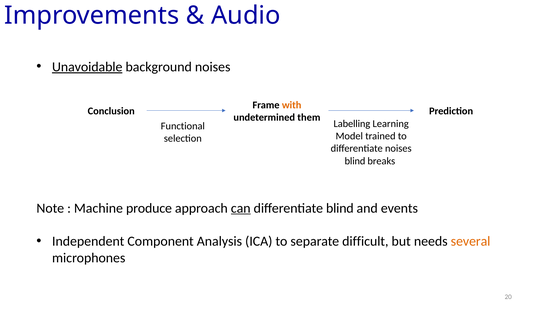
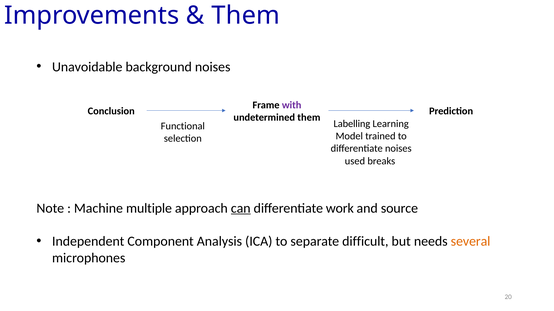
Audio: Audio -> Them (246, 16)
Unavoidable underline: present -> none (87, 67)
with colour: orange -> purple (292, 105)
blind: blind -> used (355, 161)
produce: produce -> multiple (149, 209)
differentiate blind: blind -> work (340, 209)
events: events -> source (399, 209)
